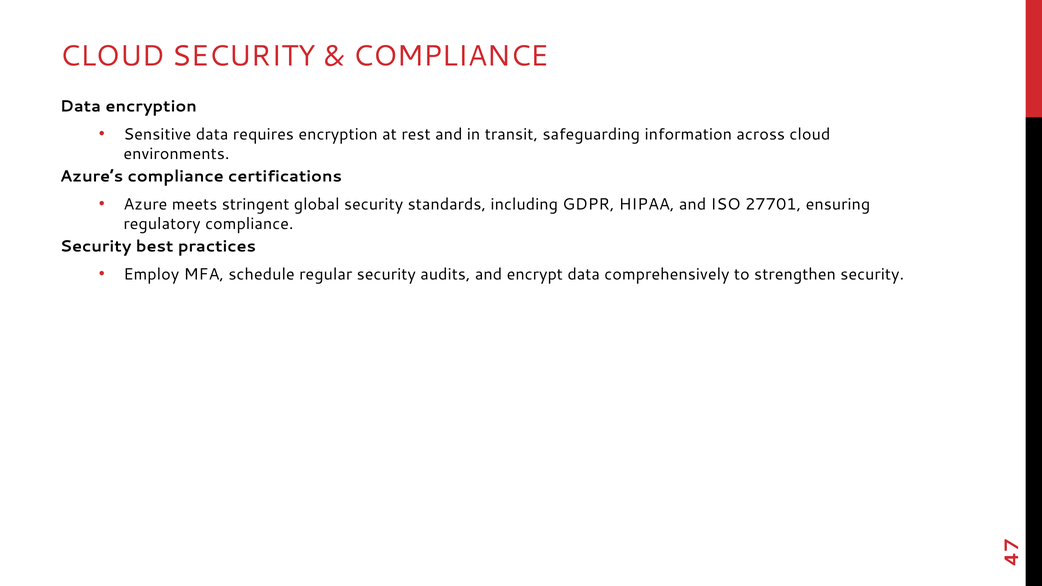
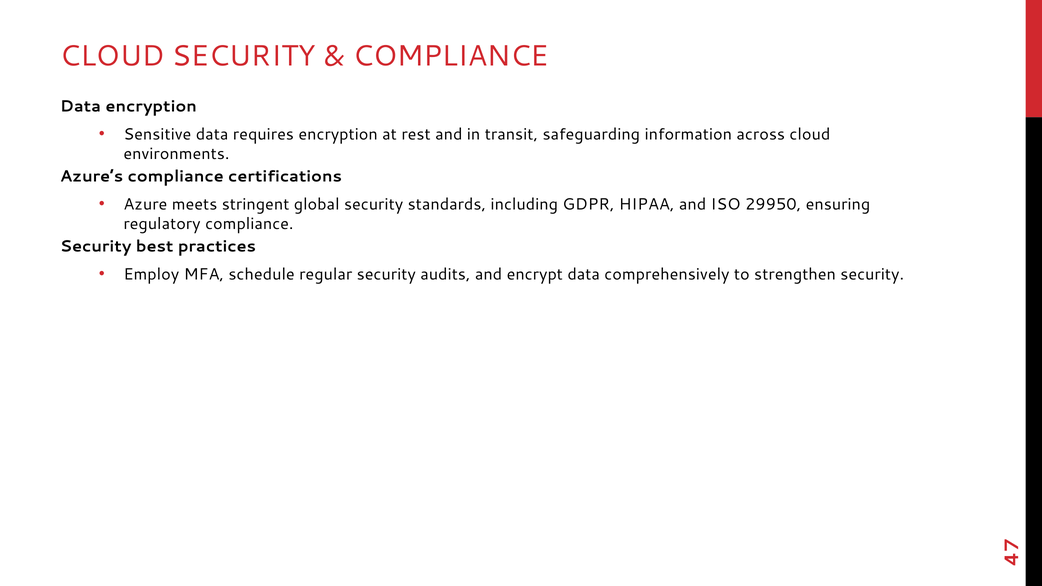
27701: 27701 -> 29950 (773, 204)
